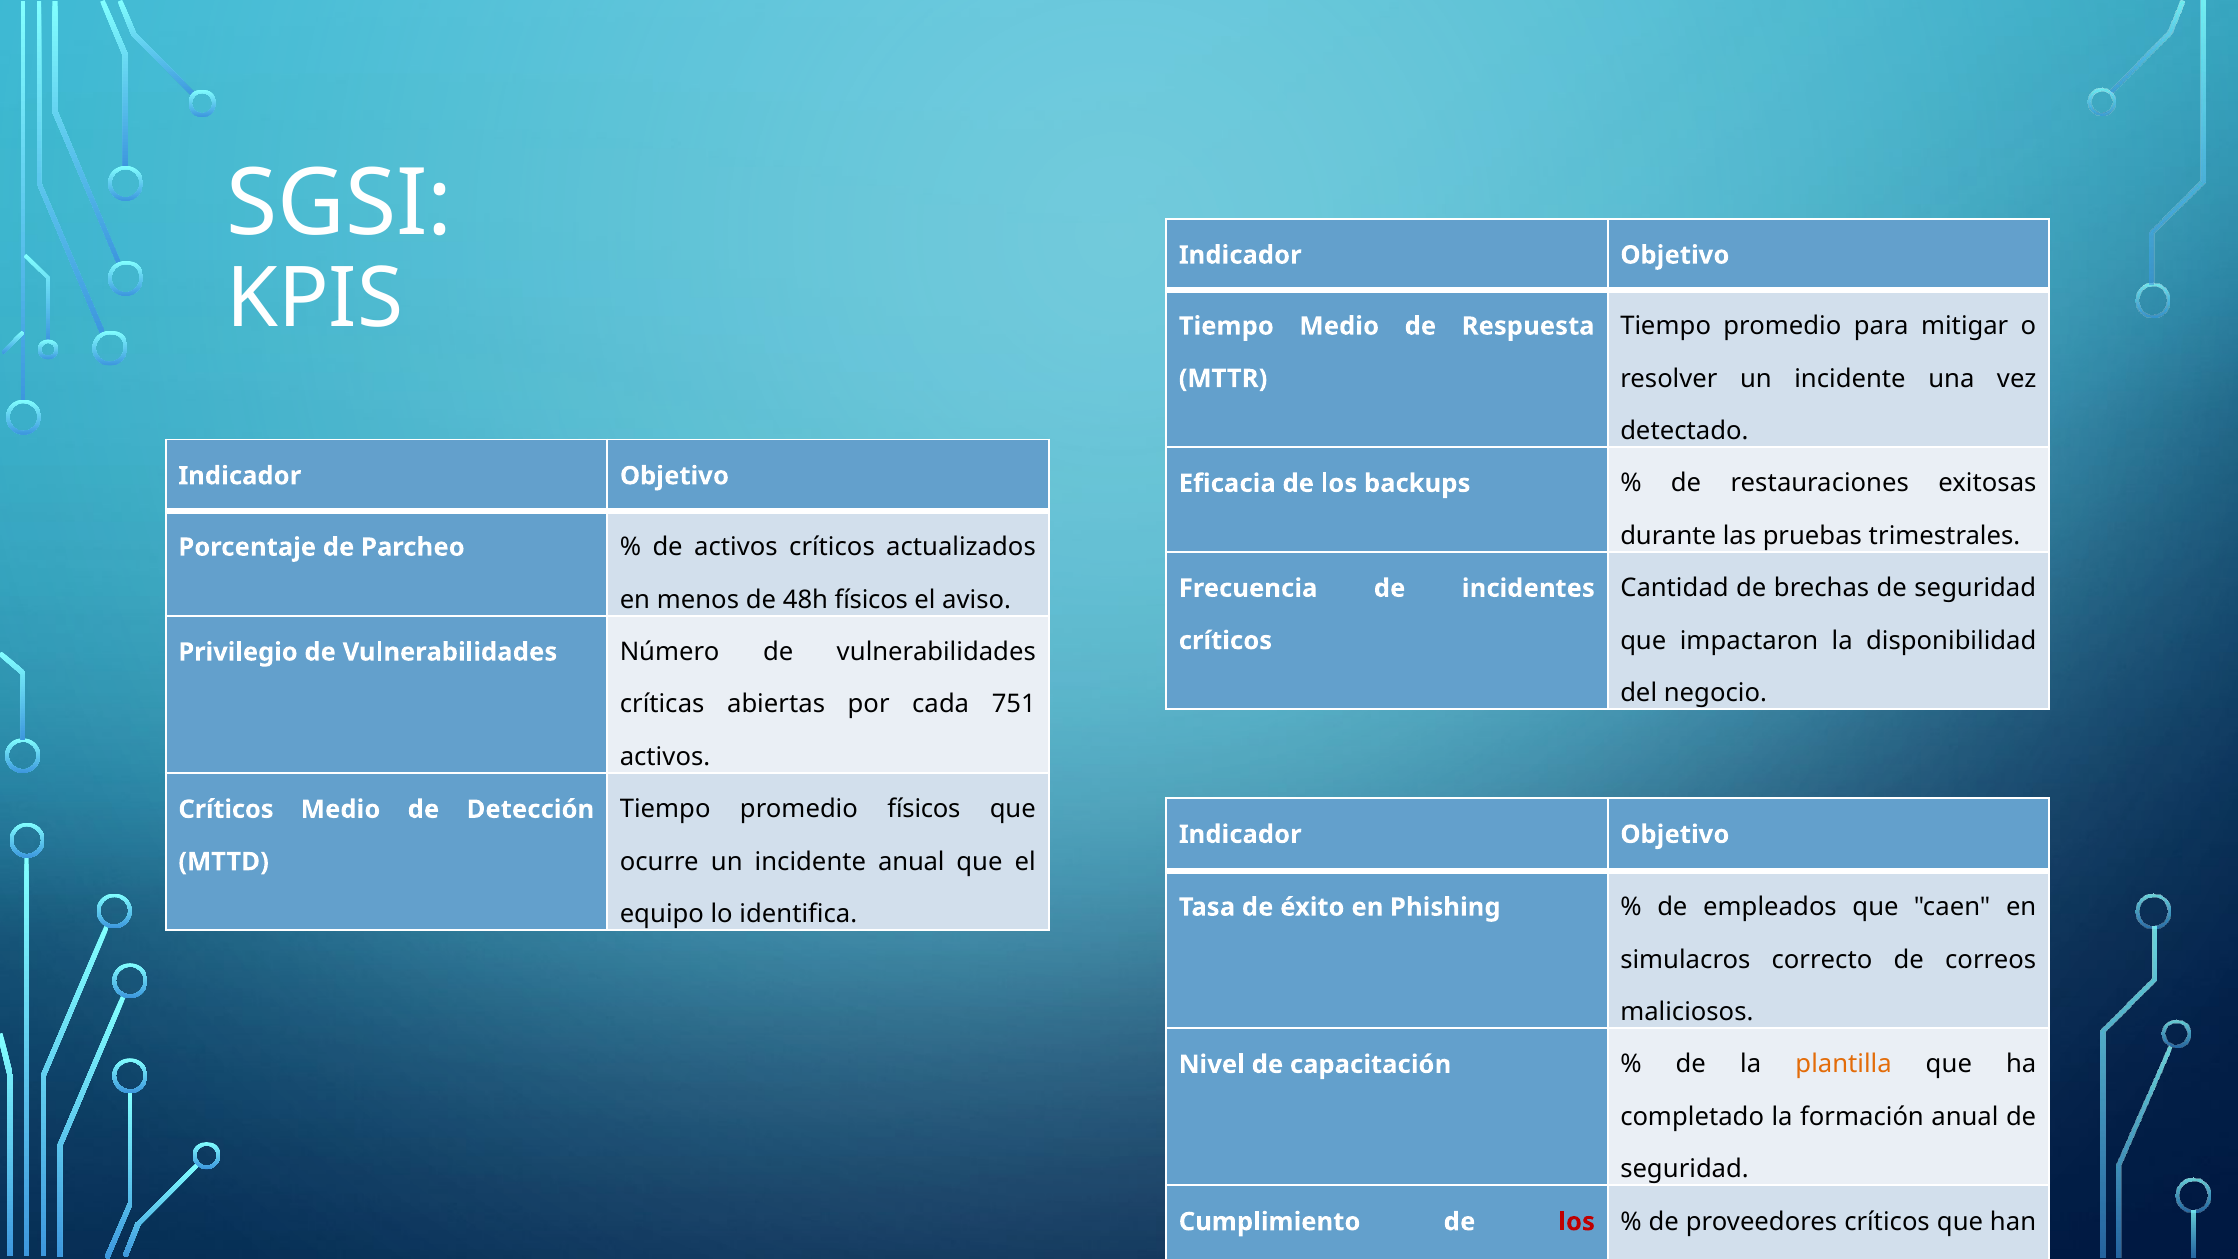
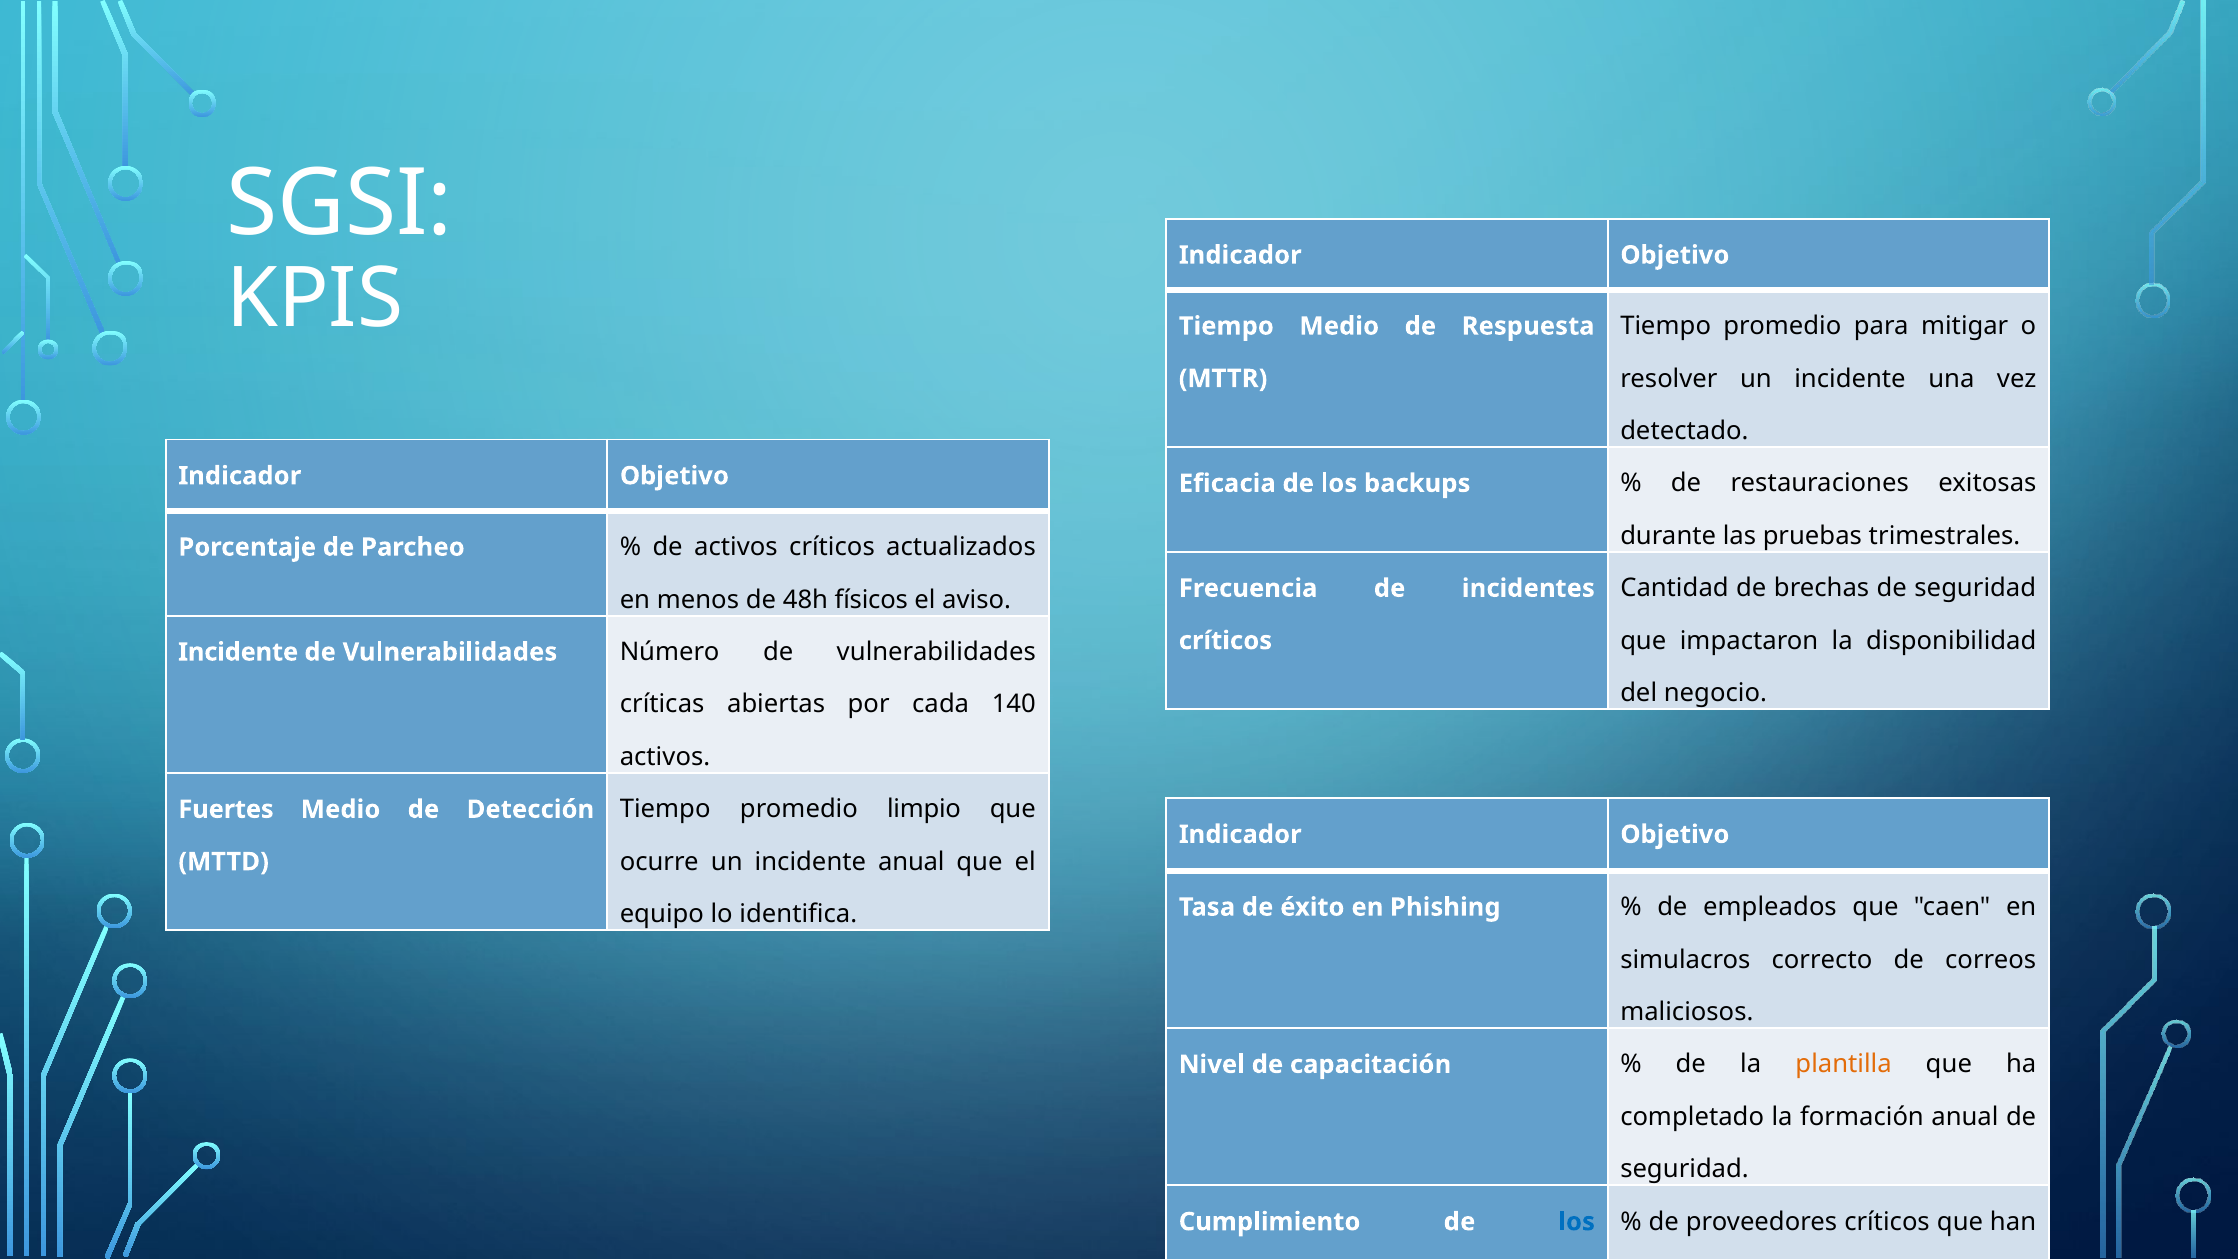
Privilegio: Privilegio -> Incidente (238, 652)
751: 751 -> 140 (1014, 704)
promedio físicos: físicos -> limpio (924, 809)
Críticos: Críticos -> Fuertes (226, 809)
los colour: red -> blue (1577, 1222)
